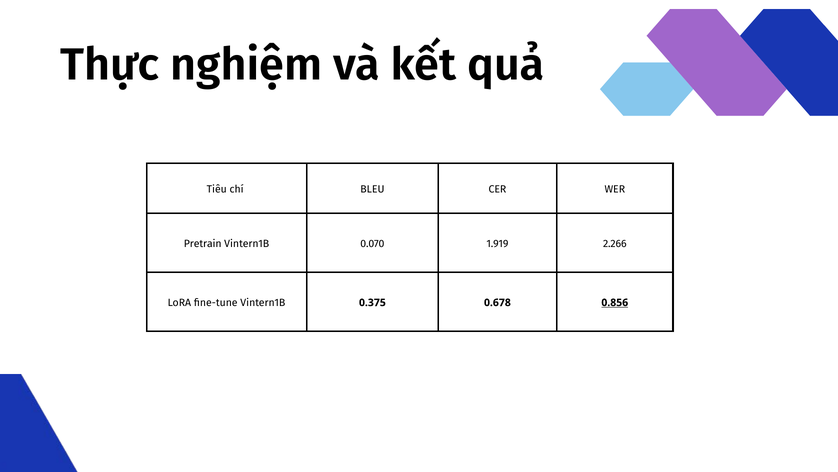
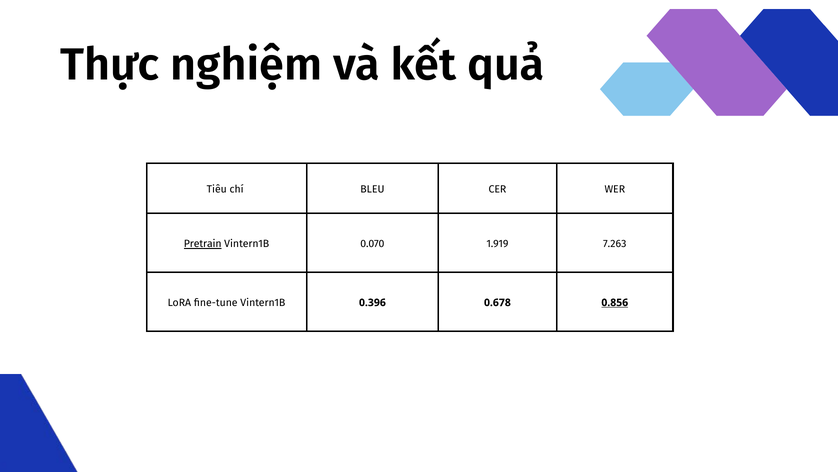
Pretrain underline: none -> present (203, 244)
2.266: 2.266 -> 7.263 (615, 244)
0.375: 0.375 -> 0.396 (372, 302)
